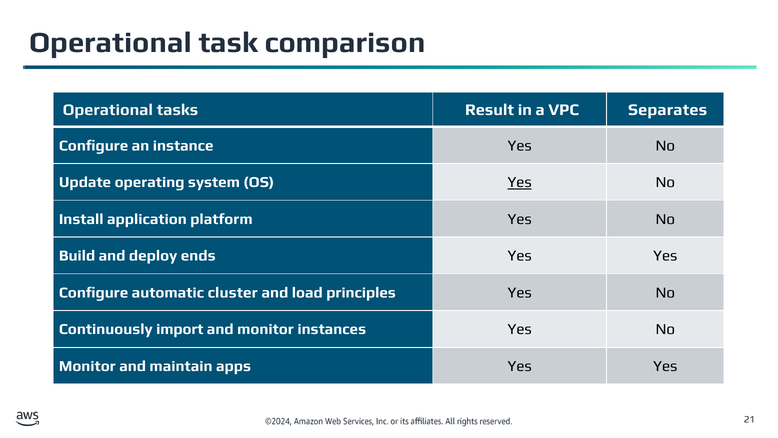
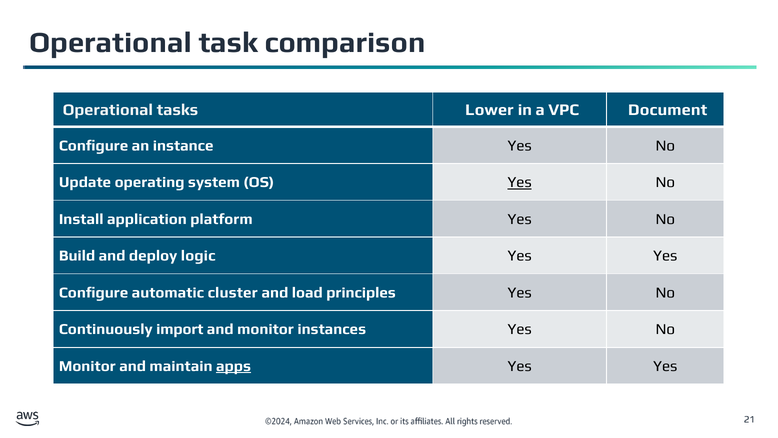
Result: Result -> Lower (489, 110)
Separates: Separates -> Document (668, 110)
ends: ends -> logic (198, 256)
apps underline: none -> present (234, 366)
